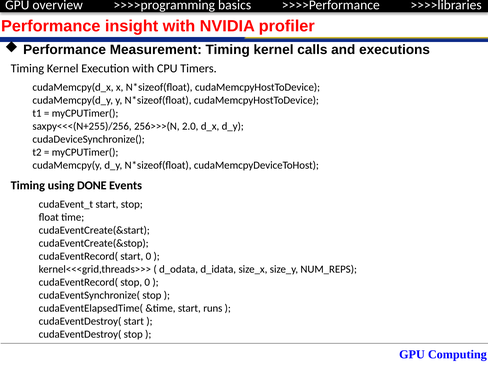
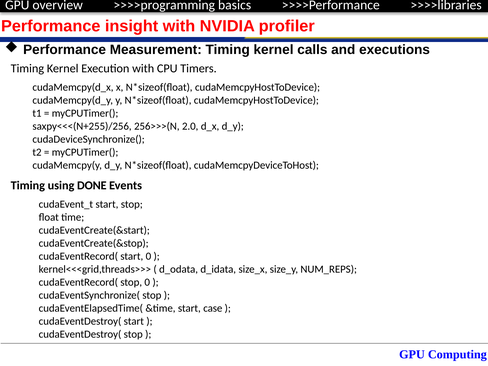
runs: runs -> case (213, 308)
